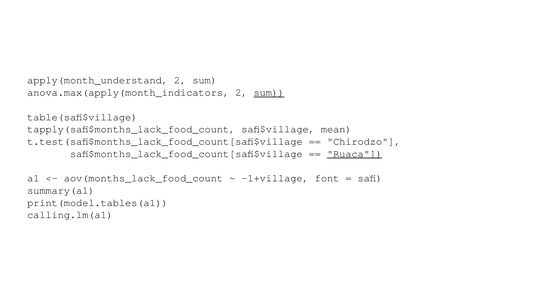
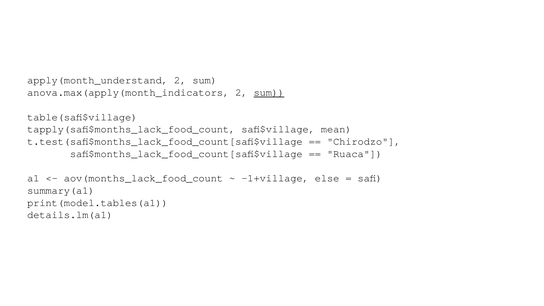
Ruaca underline: present -> none (355, 154)
font: font -> else (327, 178)
calling.lm(a1: calling.lm(a1 -> details.lm(a1 (70, 215)
